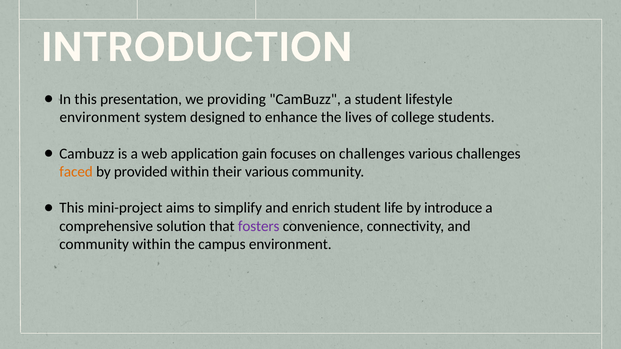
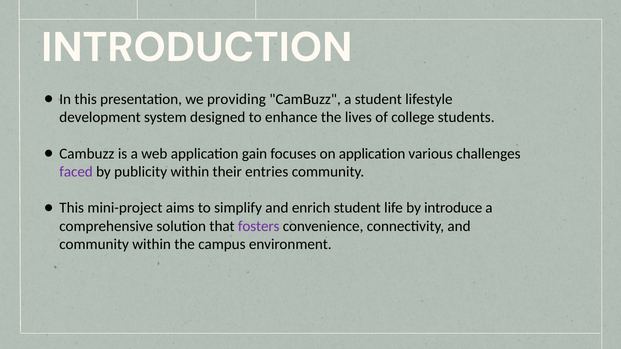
environment: environment -> development (100, 118)
on challenges: challenges -> application (372, 154)
faced colour: orange -> purple (76, 172)
provided: provided -> publicity (141, 172)
their various: various -> entries (267, 172)
